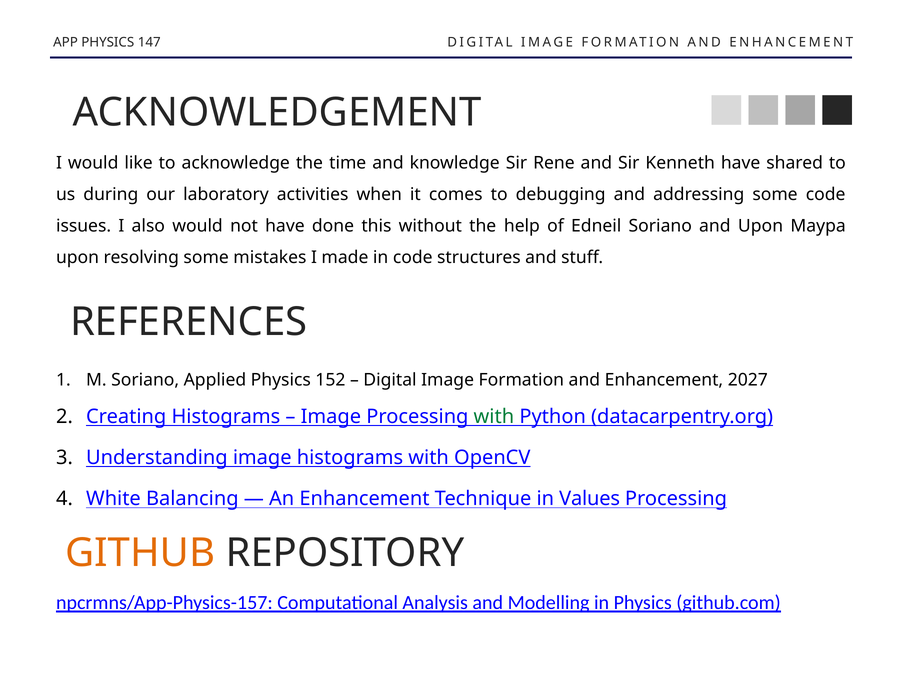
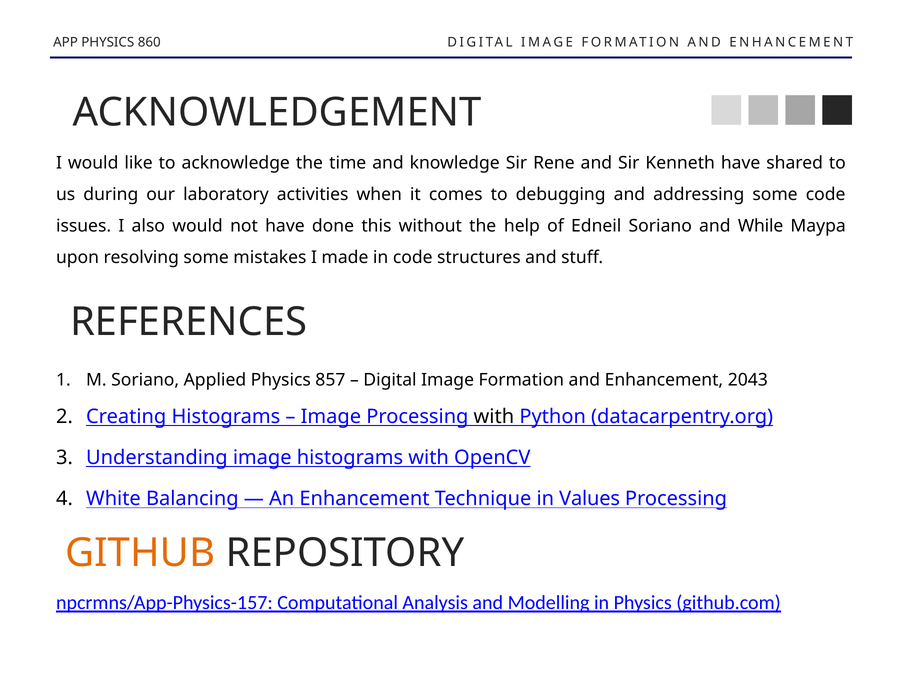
147: 147 -> 860 (149, 42)
and Upon: Upon -> While (761, 226)
152: 152 -> 857 (330, 380)
2027: 2027 -> 2043 (748, 380)
with colour: green -> black (494, 417)
